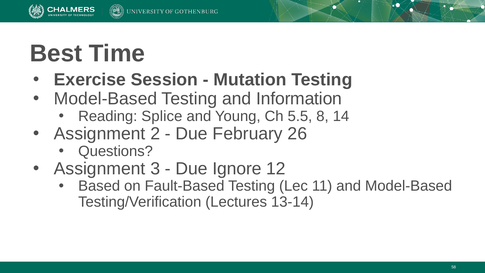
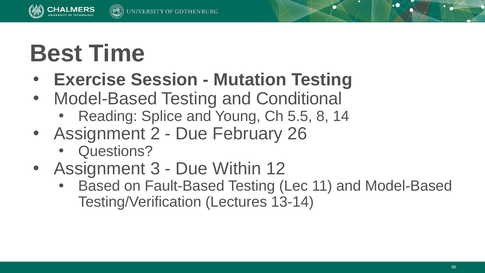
Information: Information -> Conditional (299, 99)
Ignore: Ignore -> Within (237, 168)
